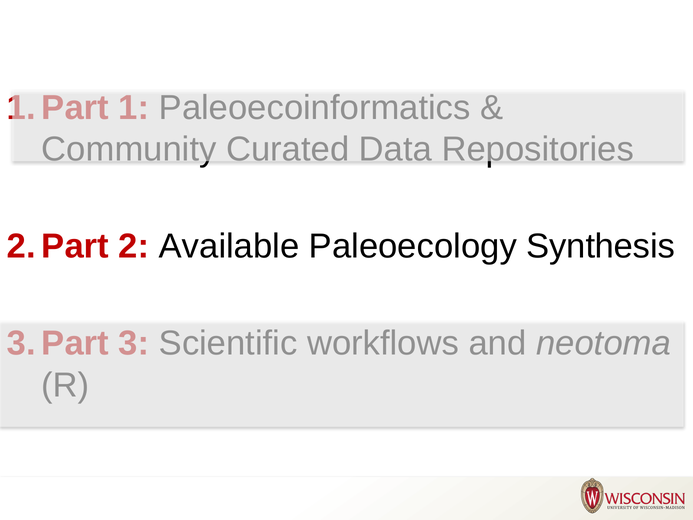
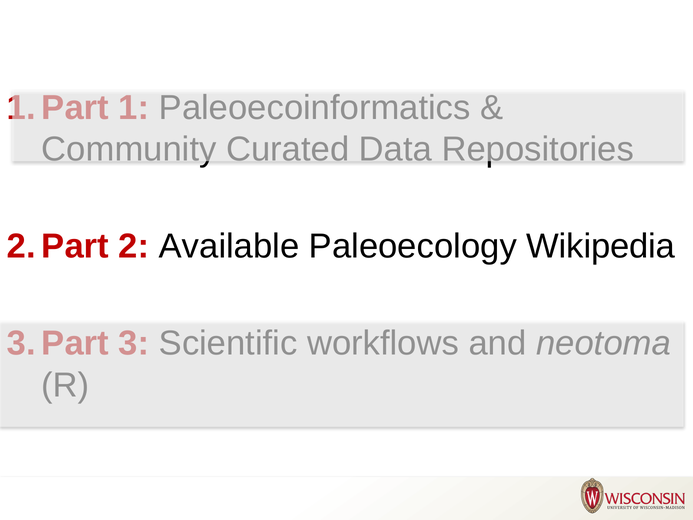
Synthesis: Synthesis -> Wikipedia (601, 246)
